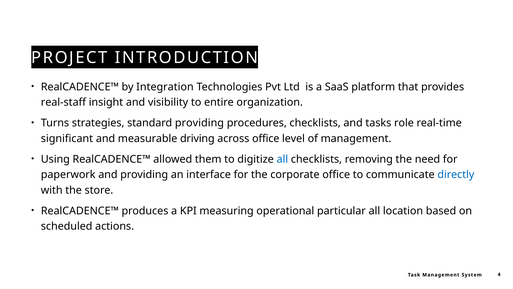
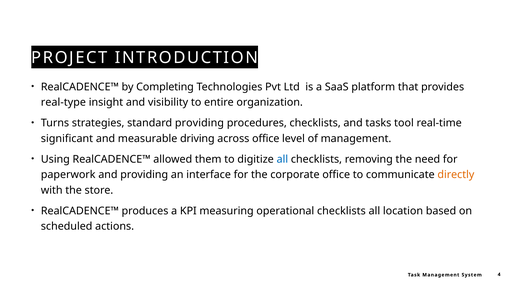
Integration: Integration -> Completing (165, 87)
real-staff: real-staff -> real-type (63, 102)
role: role -> tool (404, 123)
directly colour: blue -> orange (456, 174)
operational particular: particular -> checklists (341, 211)
